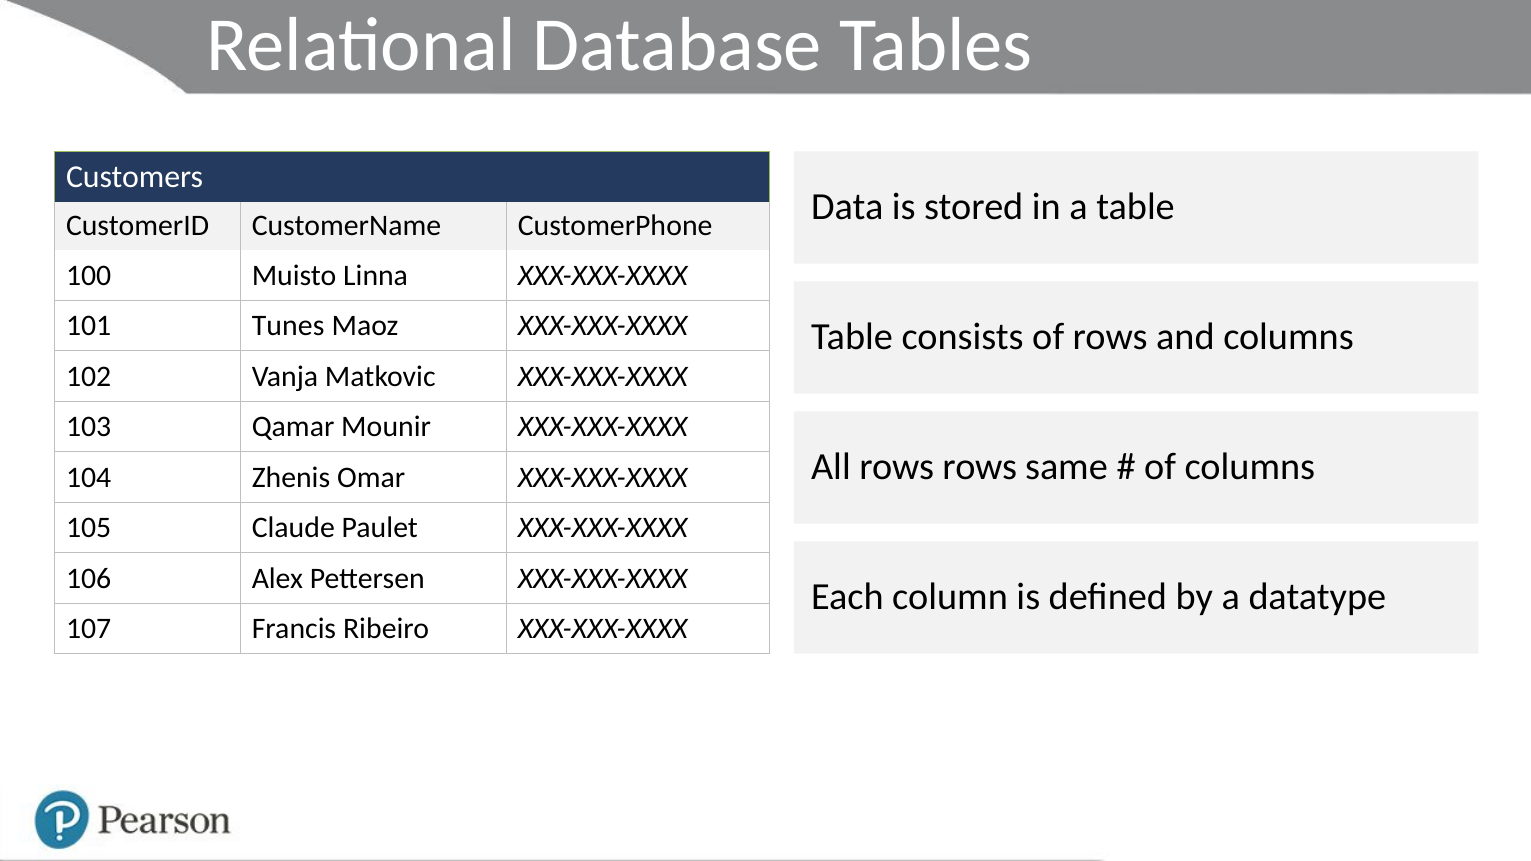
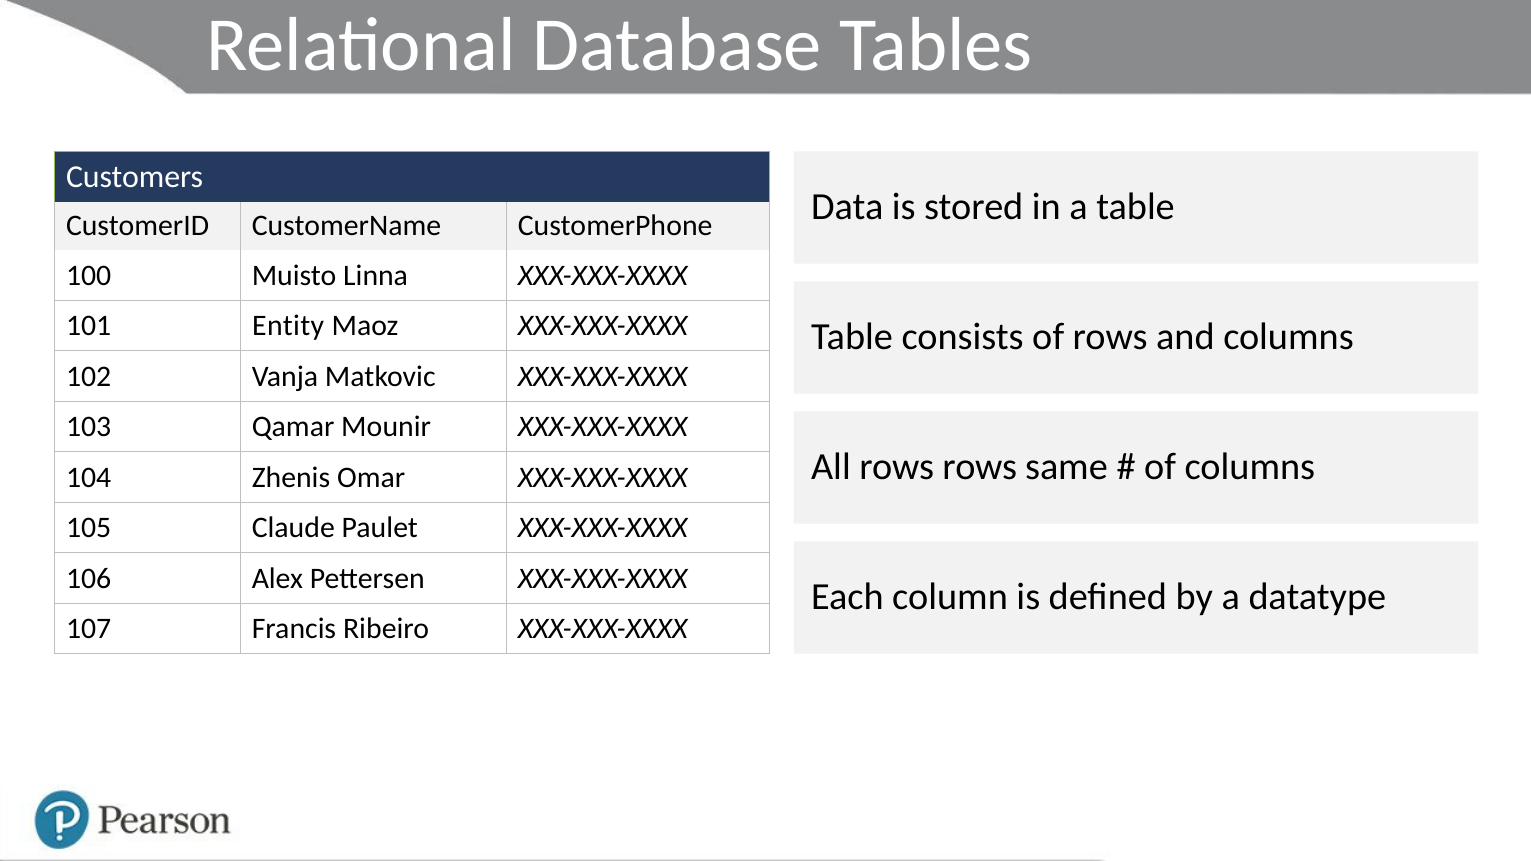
Tunes: Tunes -> Entity (288, 326)
